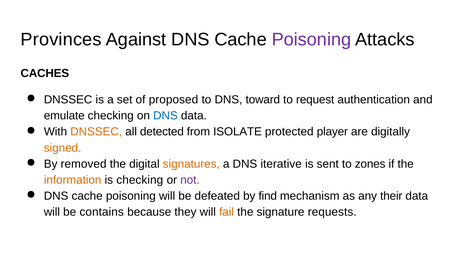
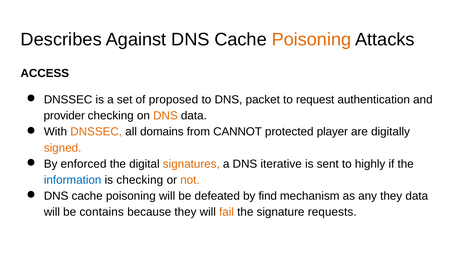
Provinces: Provinces -> Describes (61, 39)
Poisoning colour: purple -> orange (311, 39)
CACHES: CACHES -> ACCESS (45, 73)
toward: toward -> packet (263, 100)
emulate: emulate -> provider (64, 116)
DNS colour: blue -> orange (165, 116)
detected: detected -> domains (162, 132)
ISOLATE: ISOLATE -> CANNOT (238, 132)
removed: removed -> enforced (84, 164)
zones: zones -> highly (370, 164)
information colour: orange -> blue (73, 180)
not colour: purple -> orange (190, 180)
any their: their -> they (391, 196)
